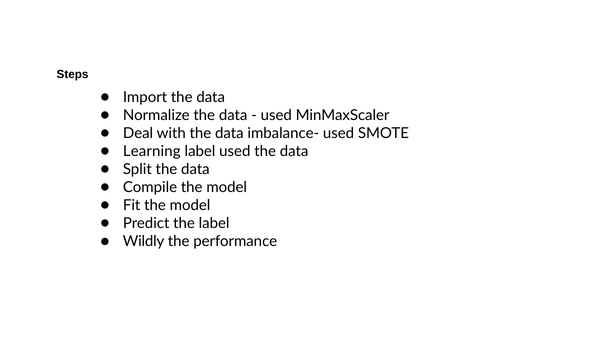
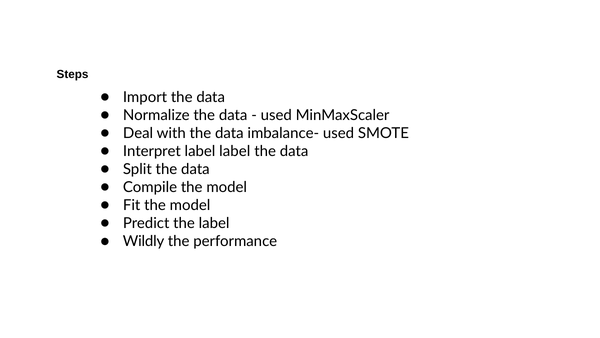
Learning: Learning -> Interpret (152, 151)
label used: used -> label (235, 151)
